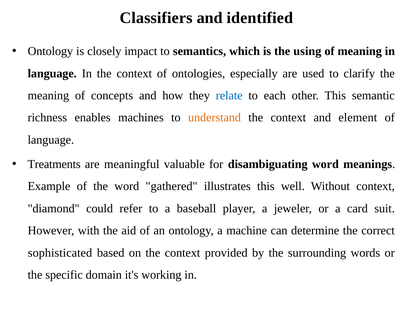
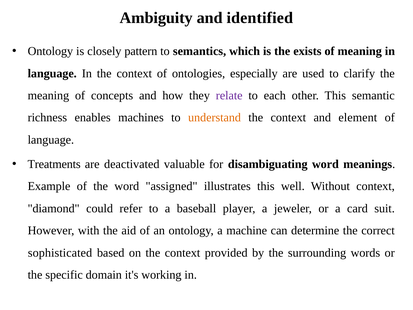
Classifiers: Classifiers -> Ambiguity (156, 18)
impact: impact -> pattern (141, 51)
using: using -> exists (307, 51)
relate colour: blue -> purple (229, 95)
meaningful: meaningful -> deactivated (132, 164)
gathered: gathered -> assigned (172, 186)
